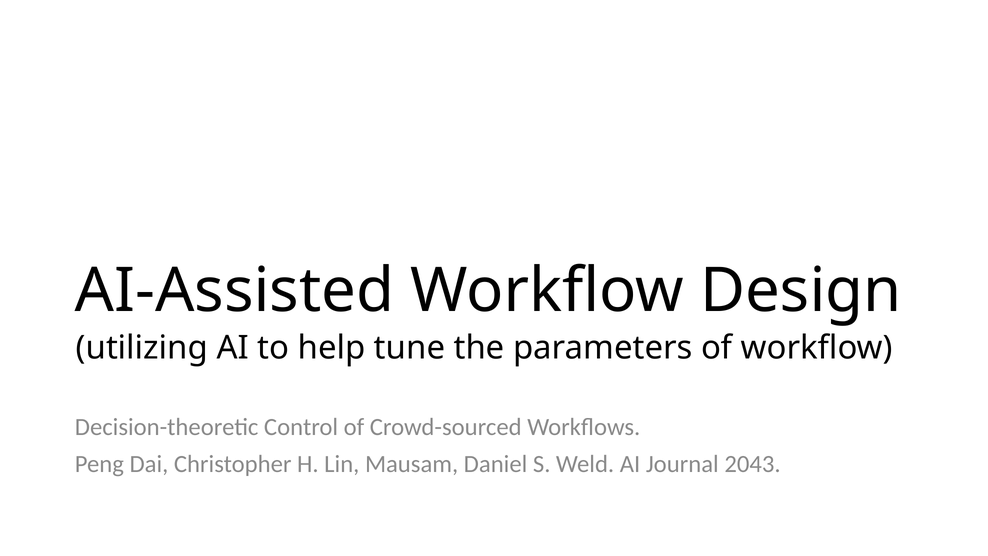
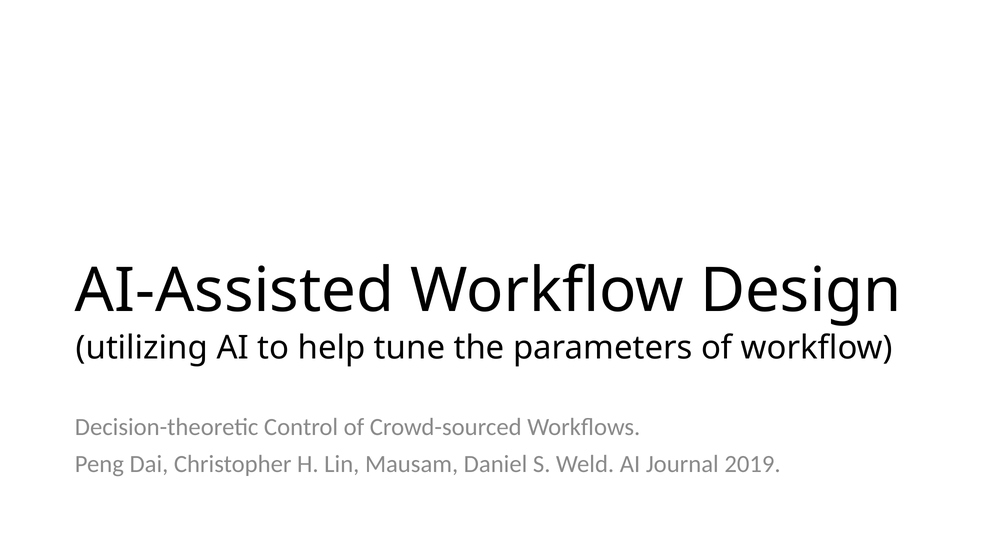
2043: 2043 -> 2019 (752, 464)
